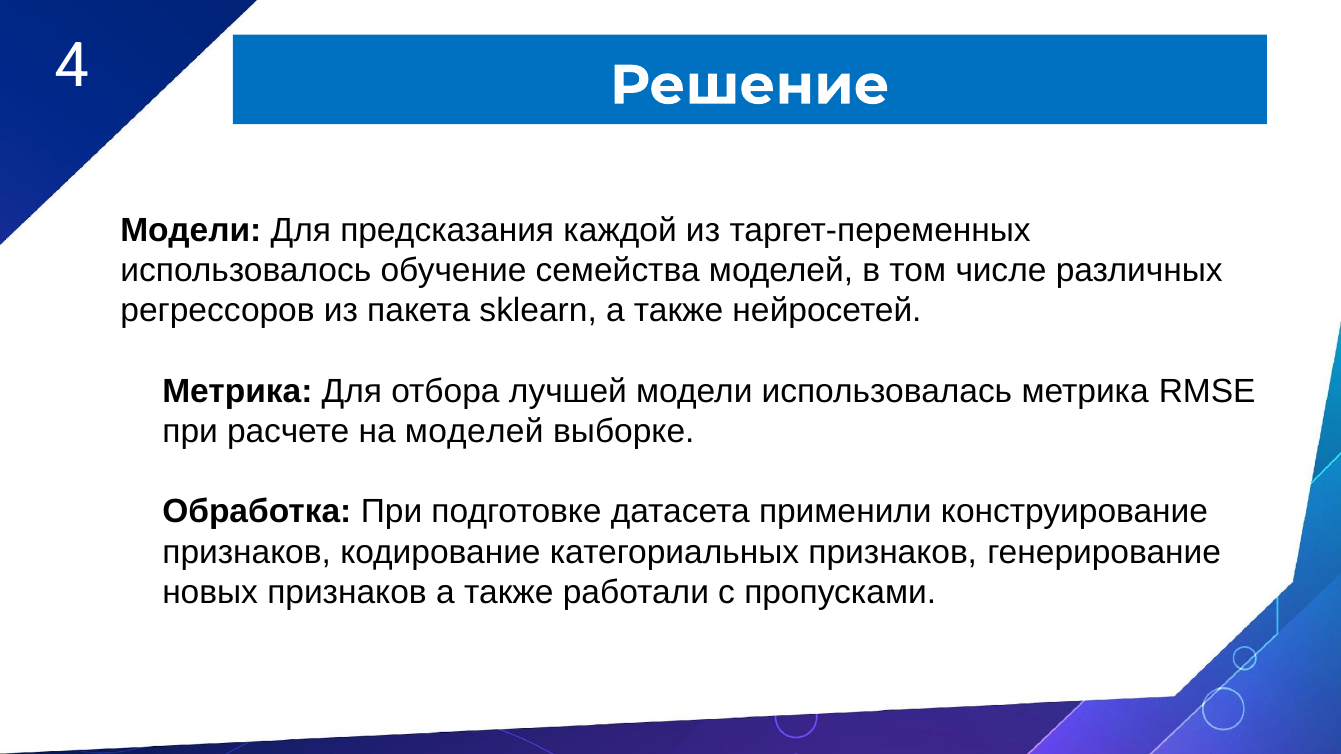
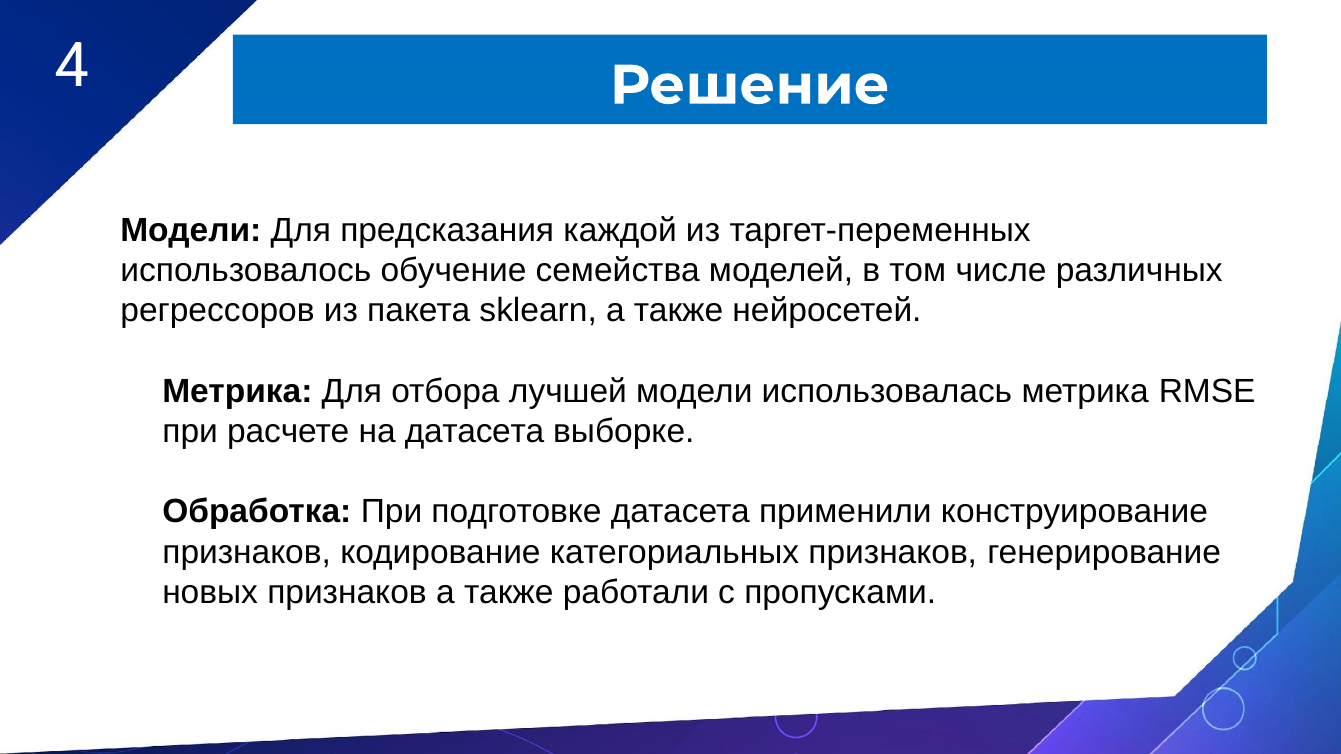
на моделей: моделей -> датасета (475, 432)
